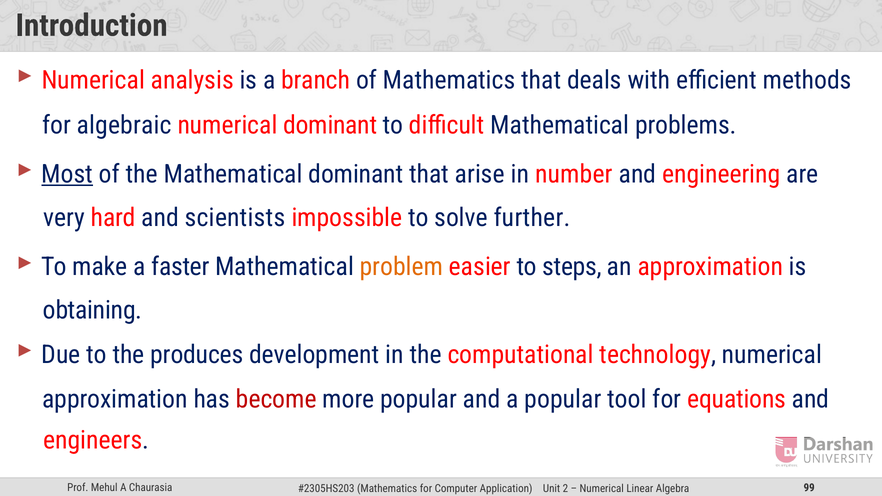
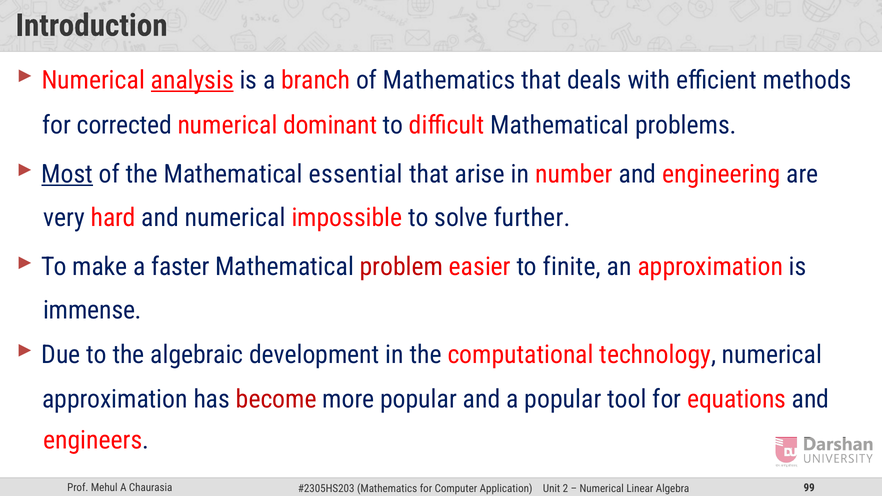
analysis underline: none -> present (192, 80)
algebraic: algebraic -> corrected (124, 125)
Mathematical dominant: dominant -> essential (356, 174)
and scientists: scientists -> numerical (235, 218)
problem colour: orange -> red (401, 267)
steps: steps -> finite (572, 267)
obtaining: obtaining -> immense (92, 310)
produces: produces -> algebraic (197, 355)
